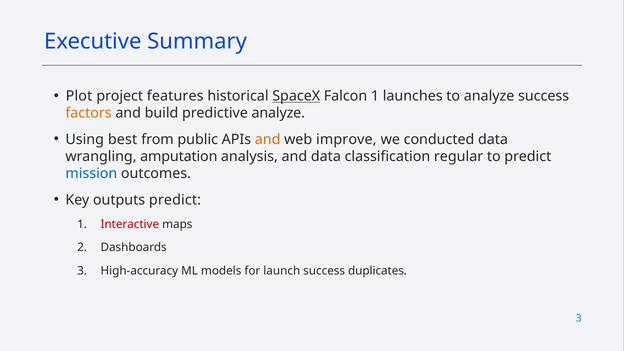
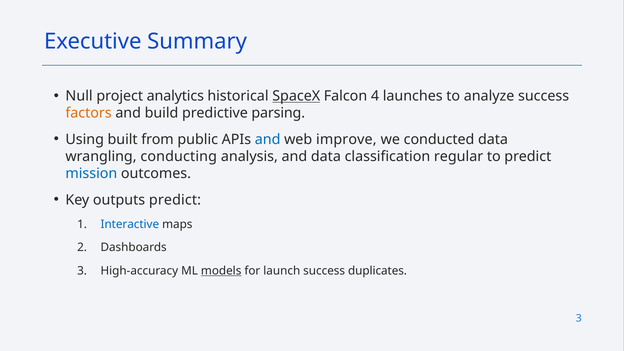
Plot: Plot -> Null (79, 96)
features: features -> analytics (175, 96)
Falcon 1: 1 -> 4 (375, 96)
predictive analyze: analyze -> parsing (278, 113)
best: best -> built (123, 139)
and colour: orange -> blue (268, 139)
amputation: amputation -> conducting (179, 157)
Interactive colour: red -> blue (130, 224)
models underline: none -> present (221, 271)
